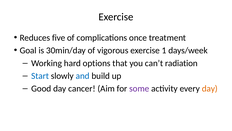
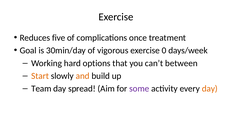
1: 1 -> 0 (164, 50)
radiation: radiation -> between (181, 63)
Start colour: blue -> orange (40, 76)
and colour: blue -> orange (83, 76)
Good: Good -> Team (41, 88)
cancer: cancer -> spread (82, 88)
